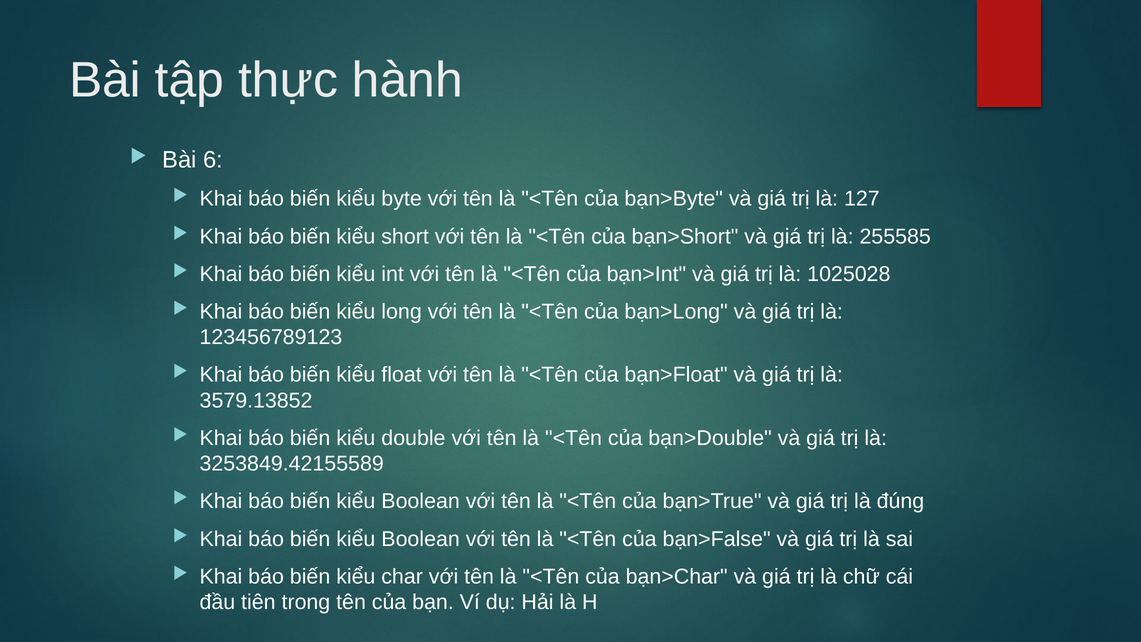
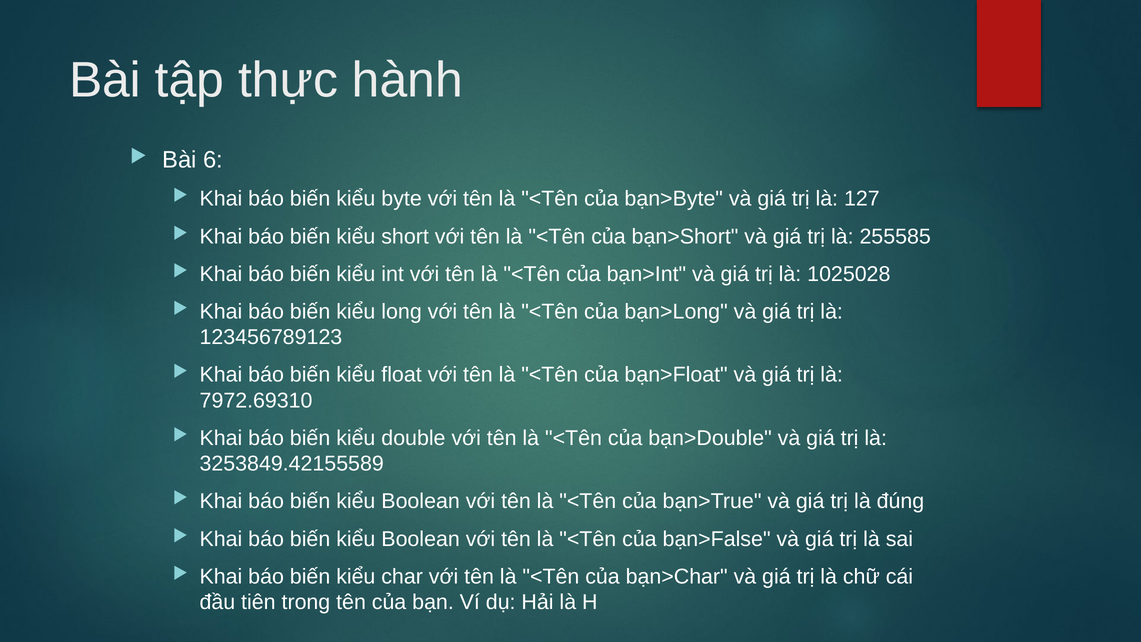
3579.13852: 3579.13852 -> 7972.69310 (256, 400)
